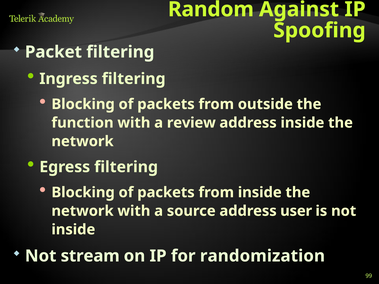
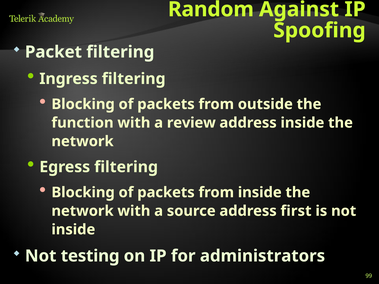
user: user -> first (296, 211)
stream: stream -> testing (90, 256)
randomization: randomization -> administrators (263, 256)
